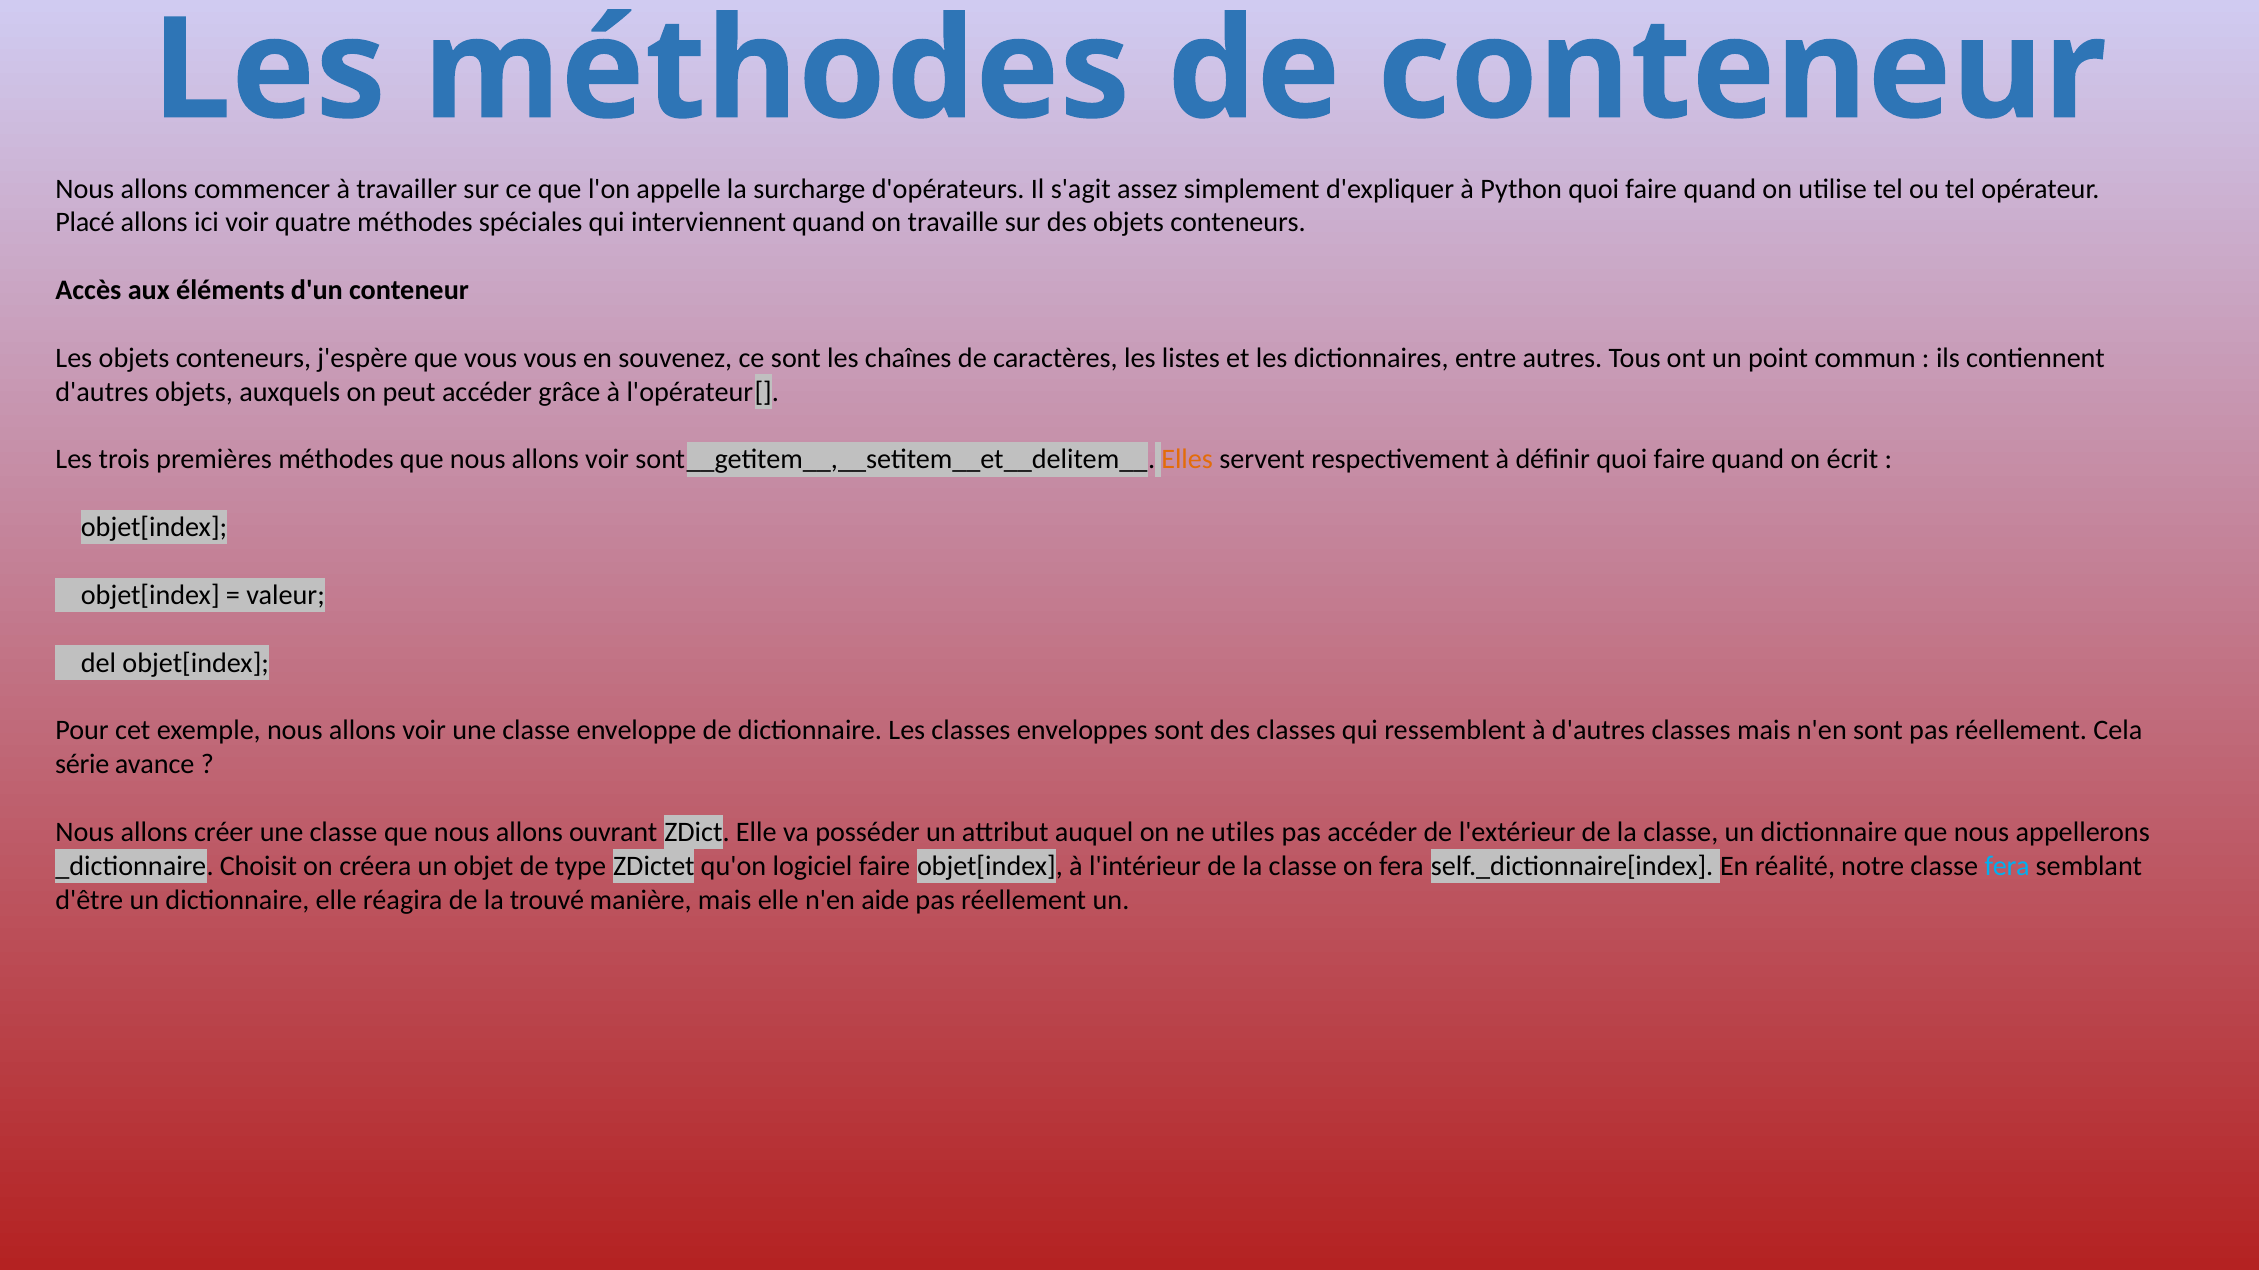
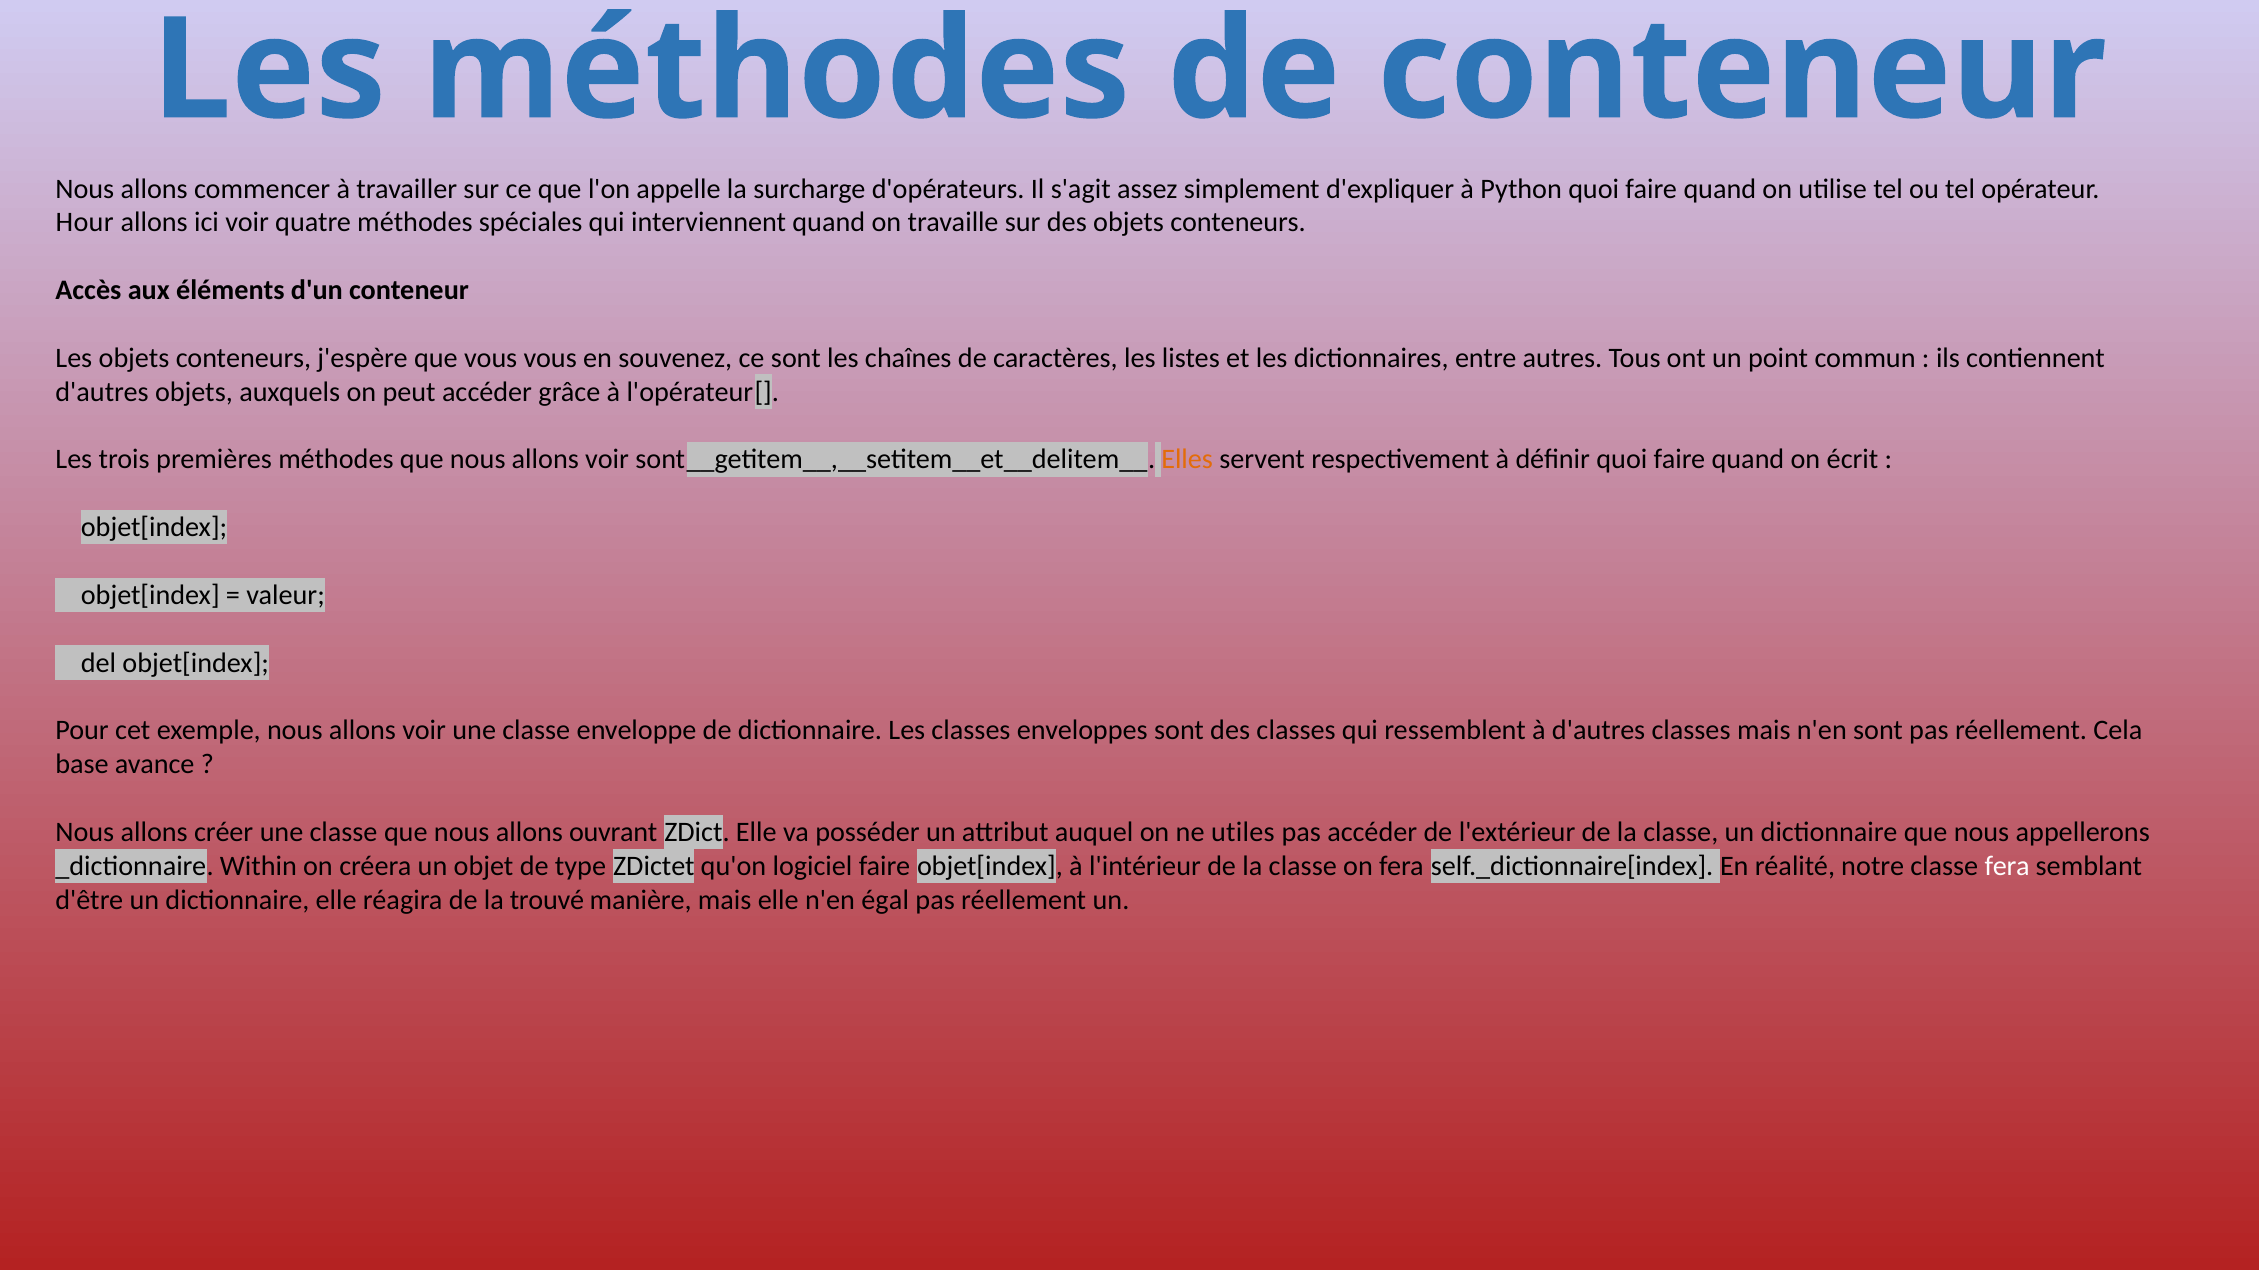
Placé: Placé -> Hour (85, 223)
série: série -> base (82, 765)
Choisit: Choisit -> Within (258, 866)
fera colour: light blue -> white (2007, 866)
aide: aide -> égal (885, 900)
